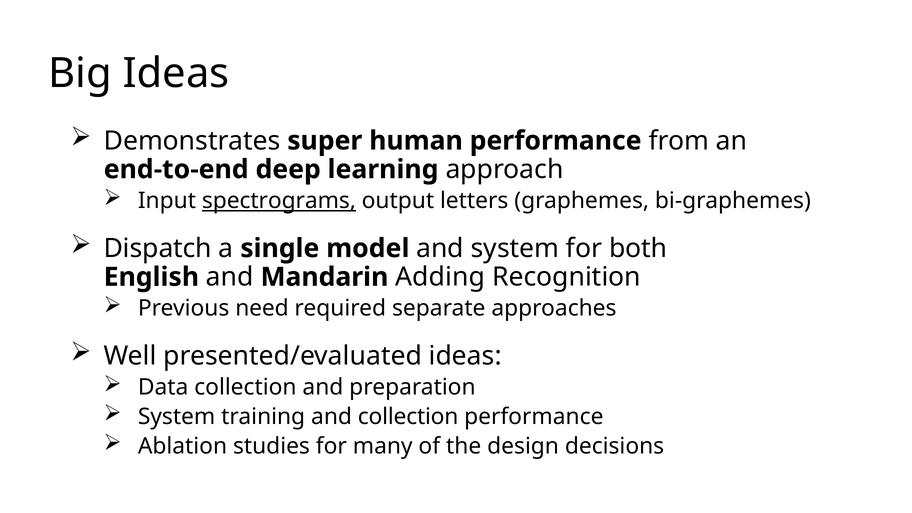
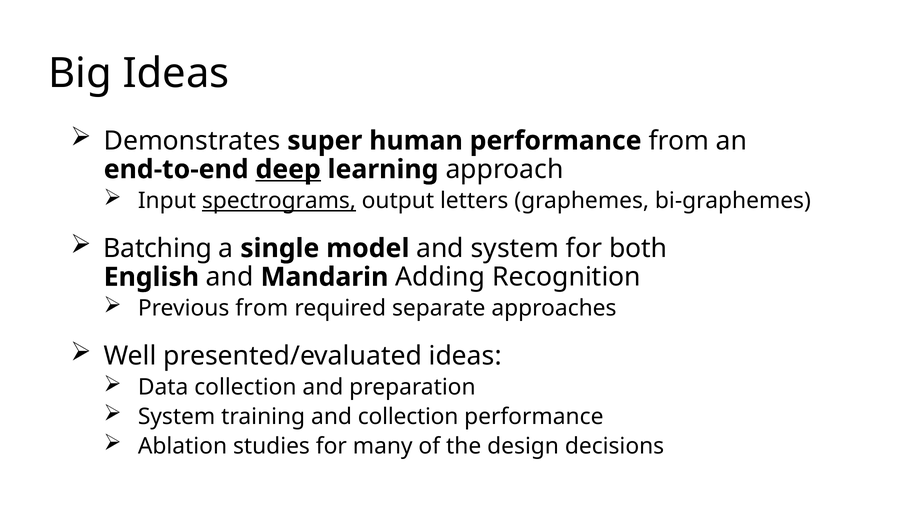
deep underline: none -> present (288, 169)
Dispatch: Dispatch -> Batching (158, 248)
Previous need: need -> from (262, 308)
